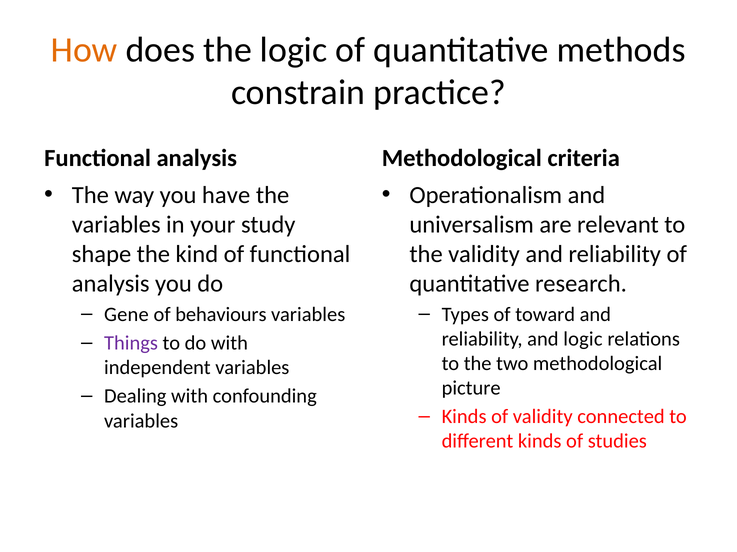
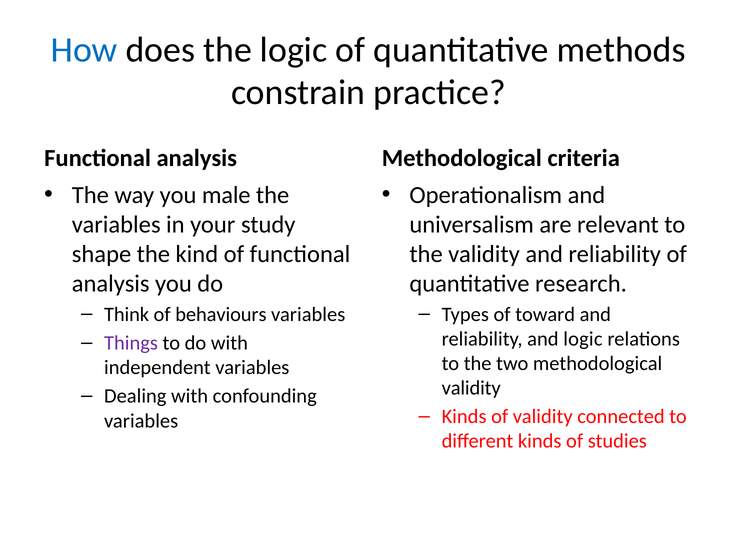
How colour: orange -> blue (84, 50)
have: have -> male (226, 195)
Gene: Gene -> Think (127, 315)
picture: picture -> validity (471, 388)
